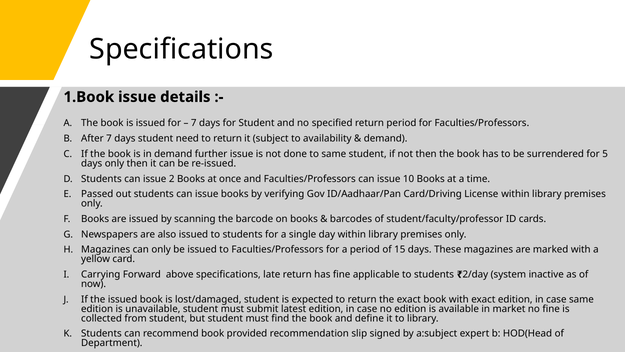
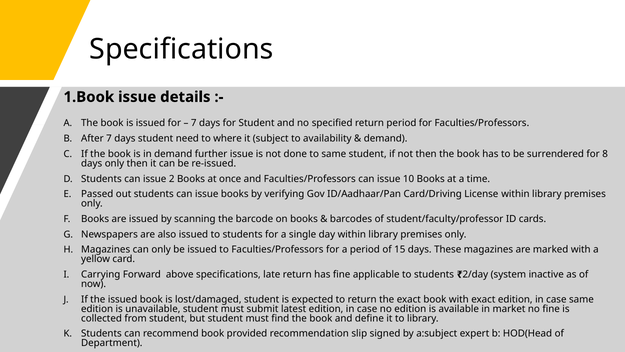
need to return: return -> where (228, 138)
5: 5 -> 8 (605, 154)
